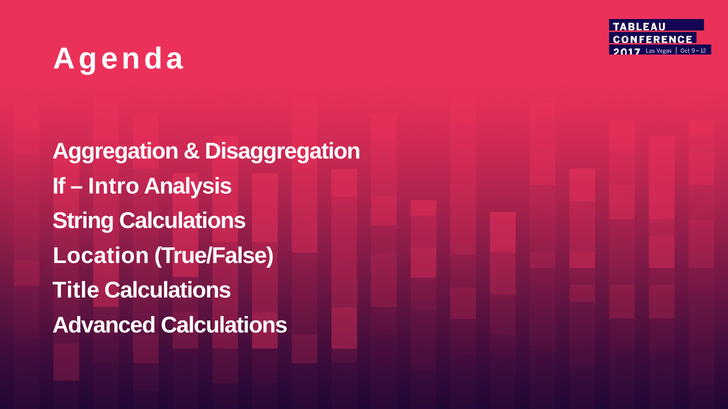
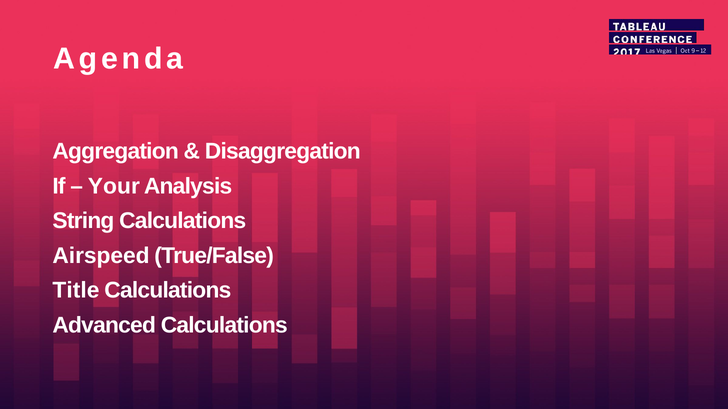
Intro: Intro -> Your (114, 186)
Location: Location -> Airspeed (101, 256)
